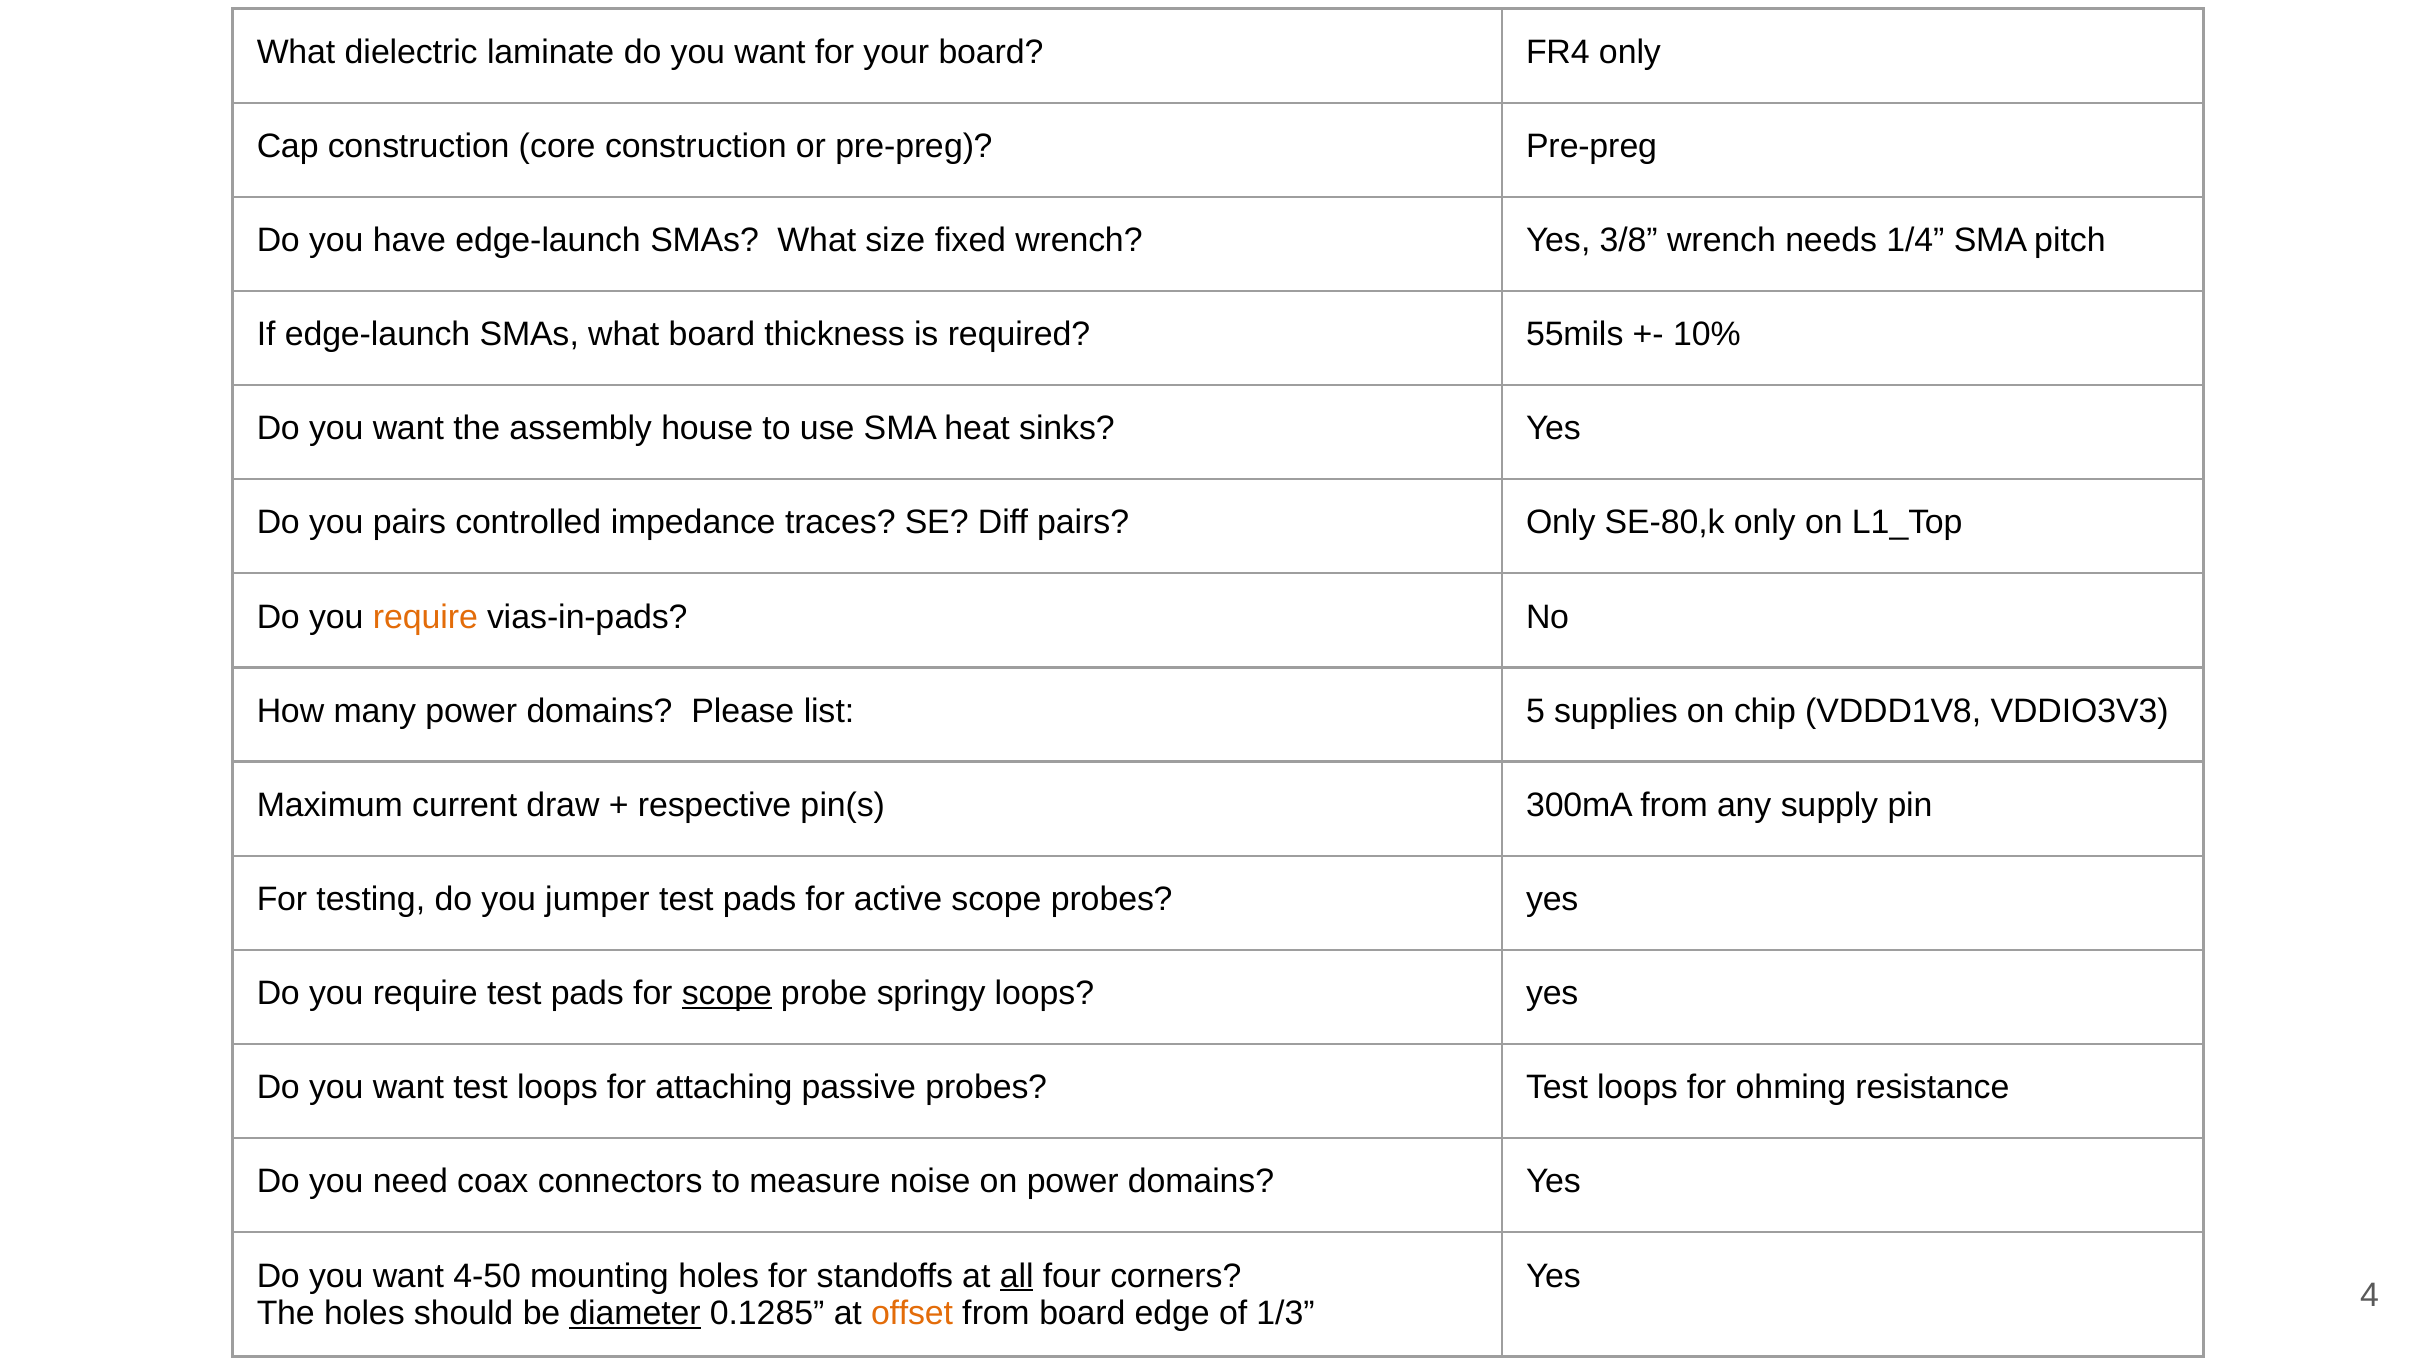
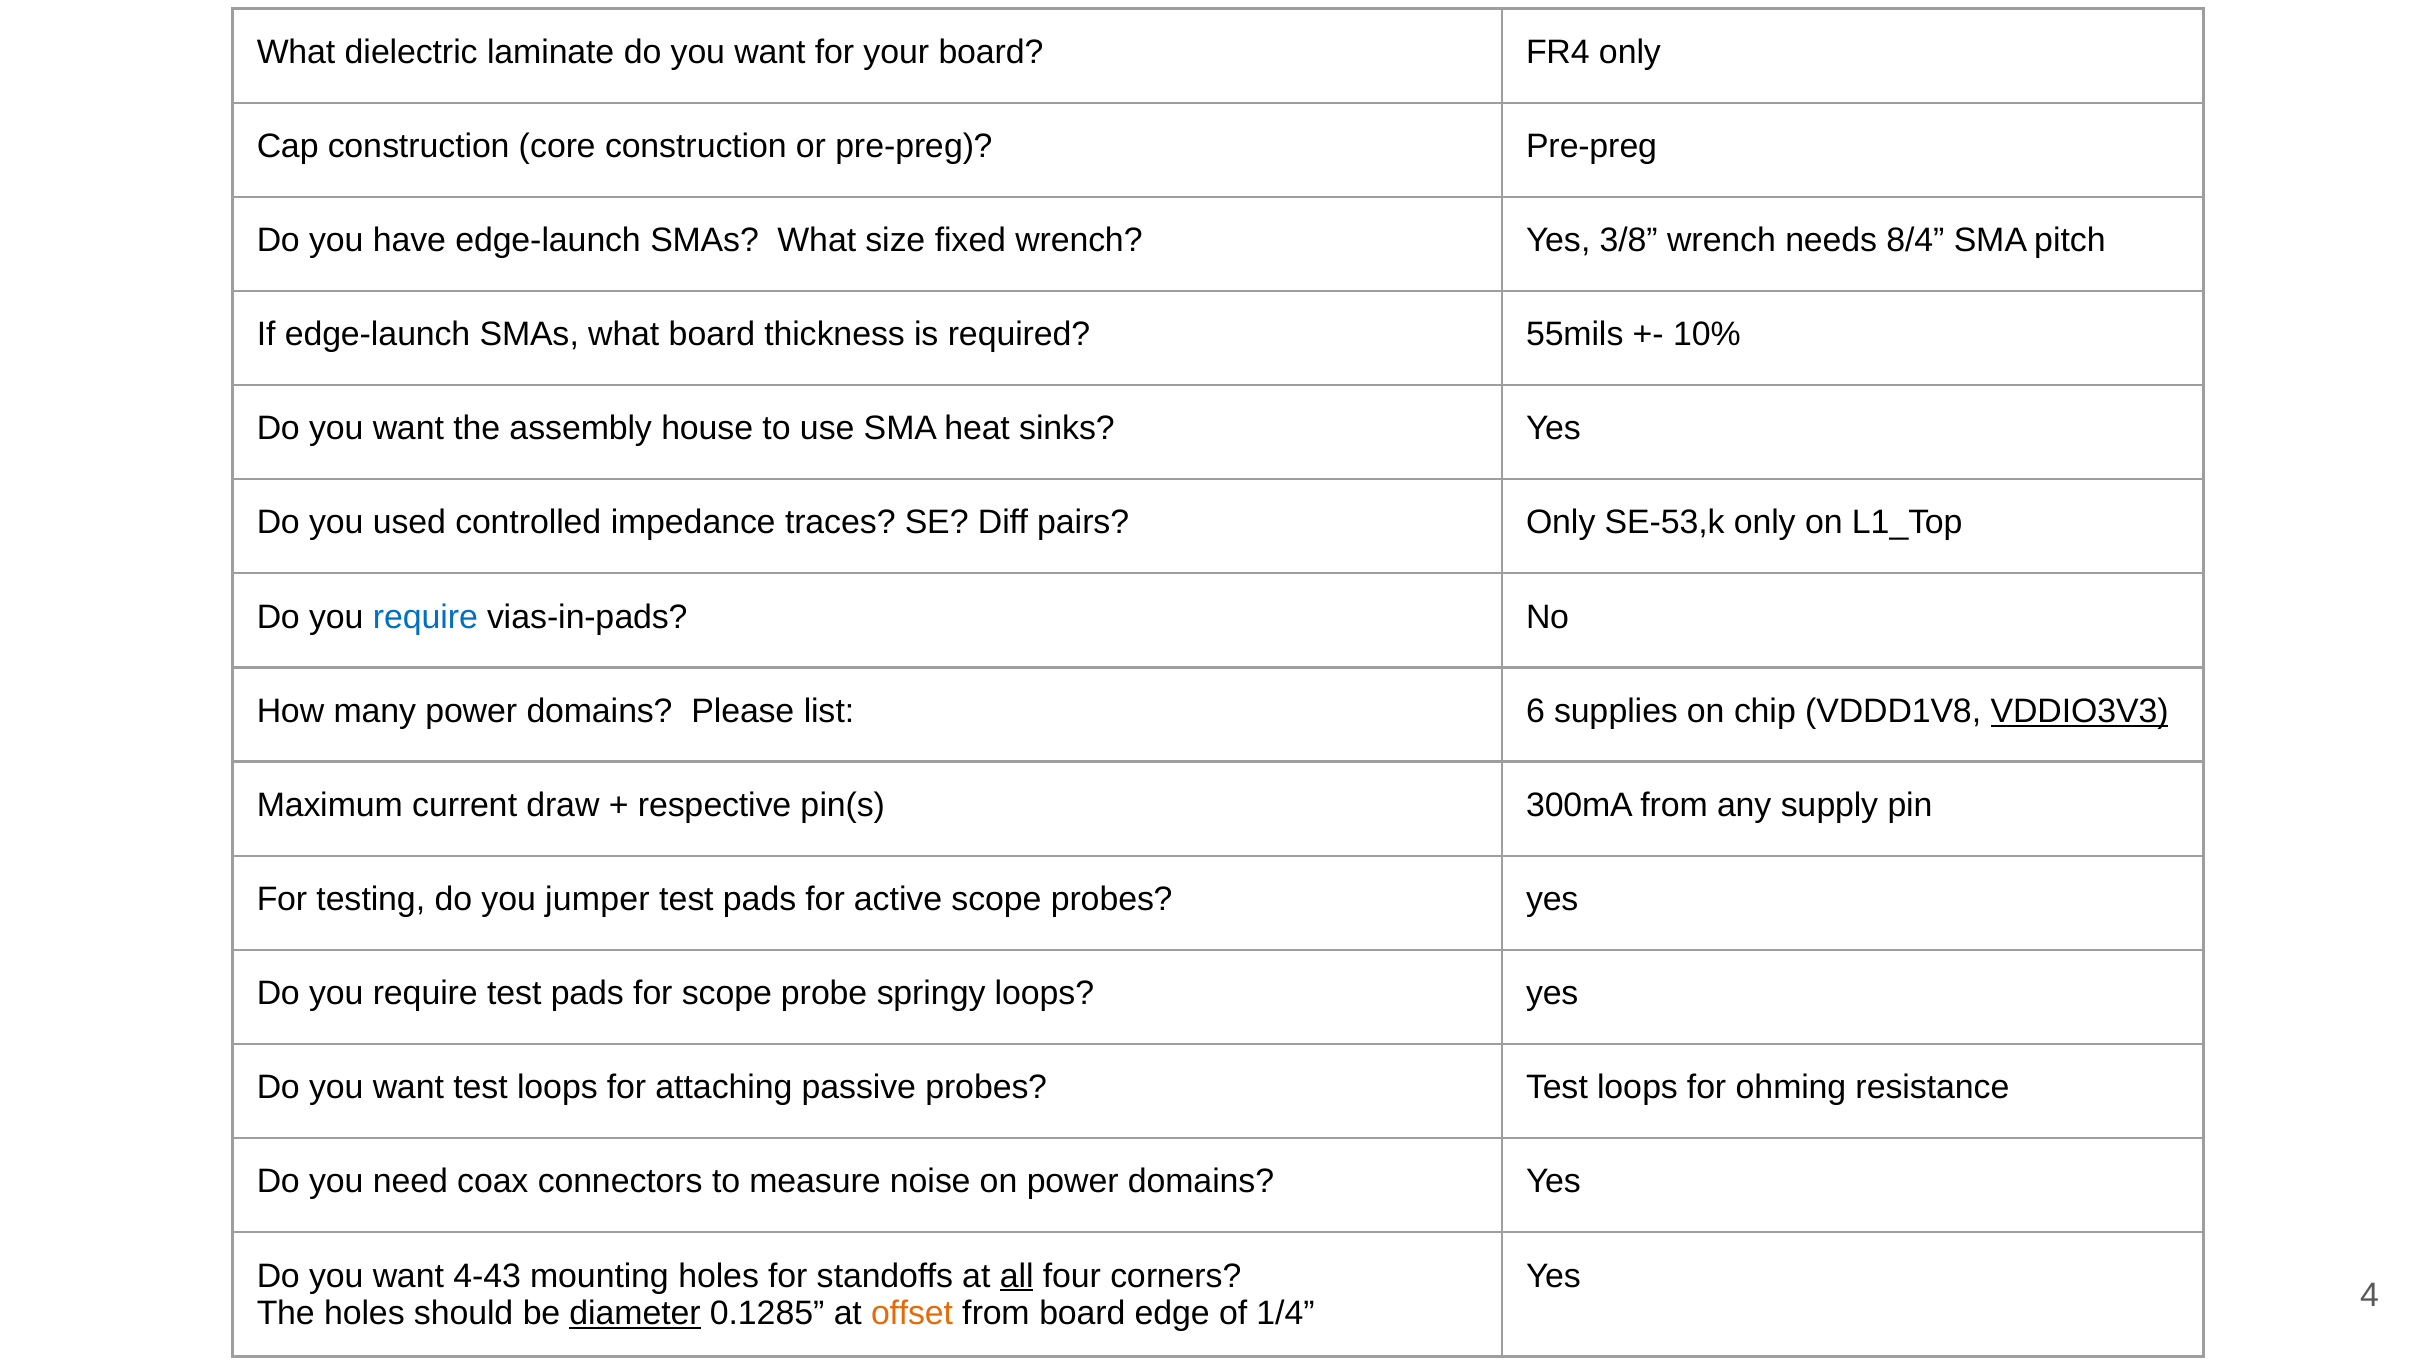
1/4: 1/4 -> 8/4 (1915, 240)
you pairs: pairs -> used (409, 523)
SE-80,k: SE-80,k -> SE-53,k (1665, 523)
require colour: orange -> blue (425, 617)
5: 5 -> 6 (1536, 711)
VDDIO3V3 underline: none -> present (2080, 711)
scope underline: present -> none (727, 993)
4-50: 4-50 -> 4-43 (487, 1275)
1/3: 1/3 -> 1/4 (1286, 1313)
